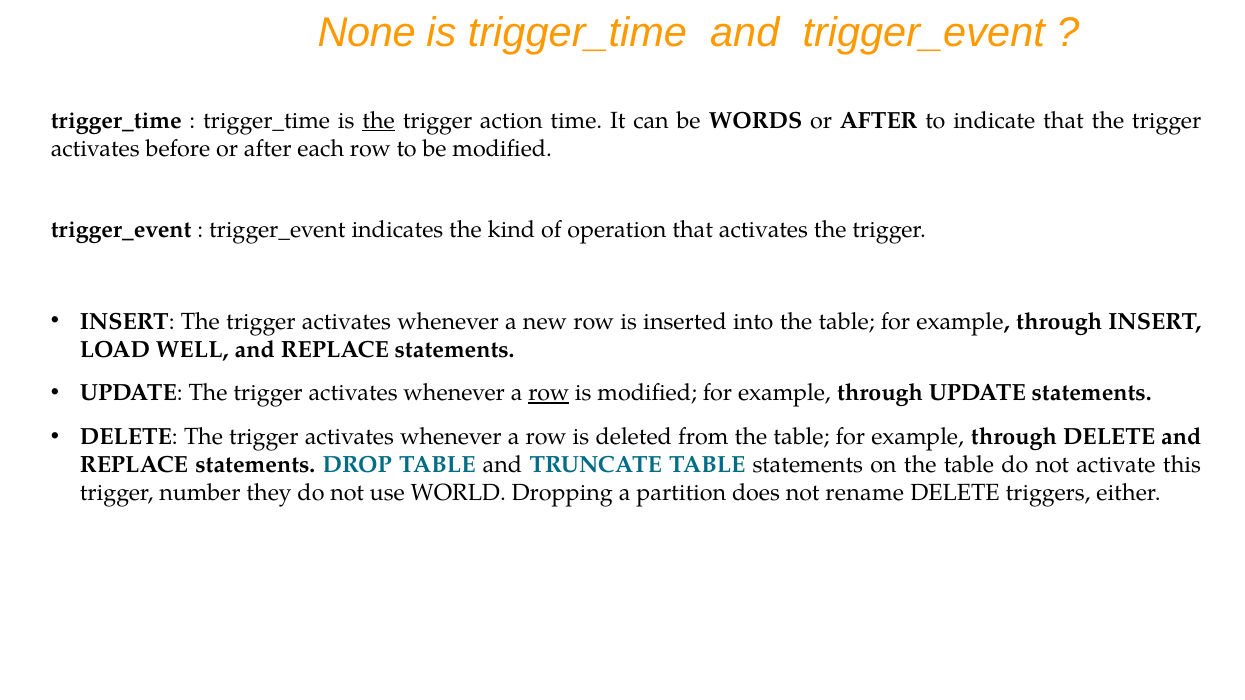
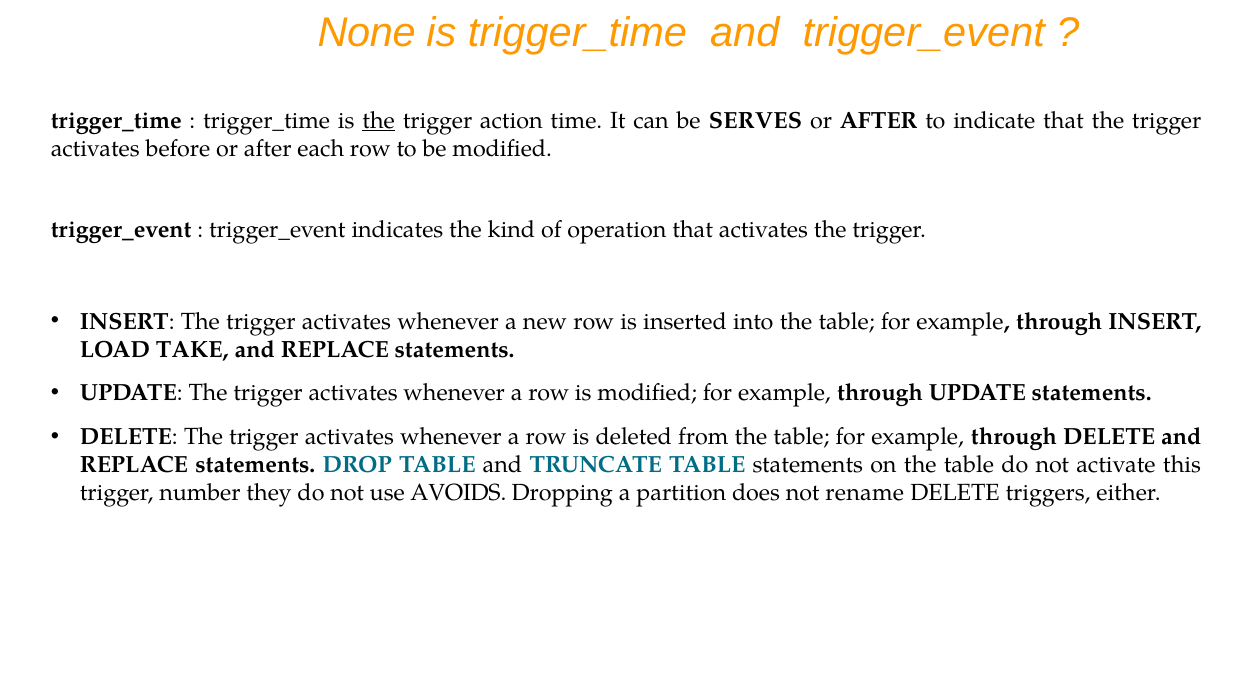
WORDS: WORDS -> SERVES (756, 121)
WELL: WELL -> TAKE (192, 350)
row underline: present -> none (549, 393)
WORLD: WORLD -> AVOIDS (458, 493)
